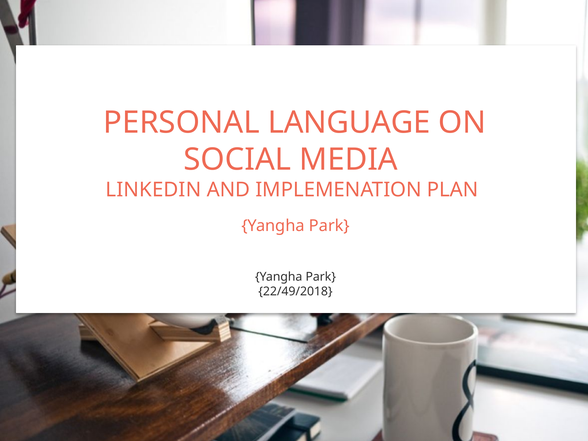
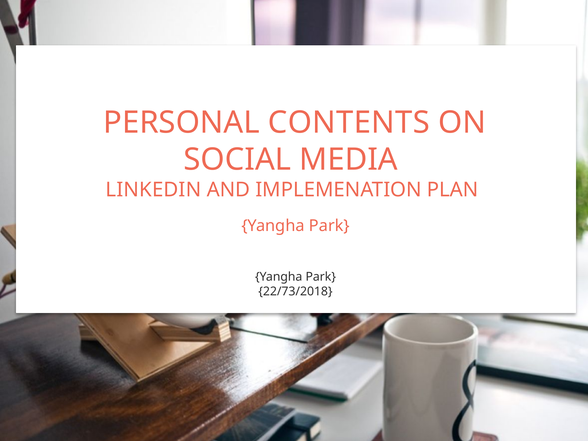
LANGUAGE: LANGUAGE -> CONTENTS (349, 122)
22/49/2018: 22/49/2018 -> 22/73/2018 (295, 292)
